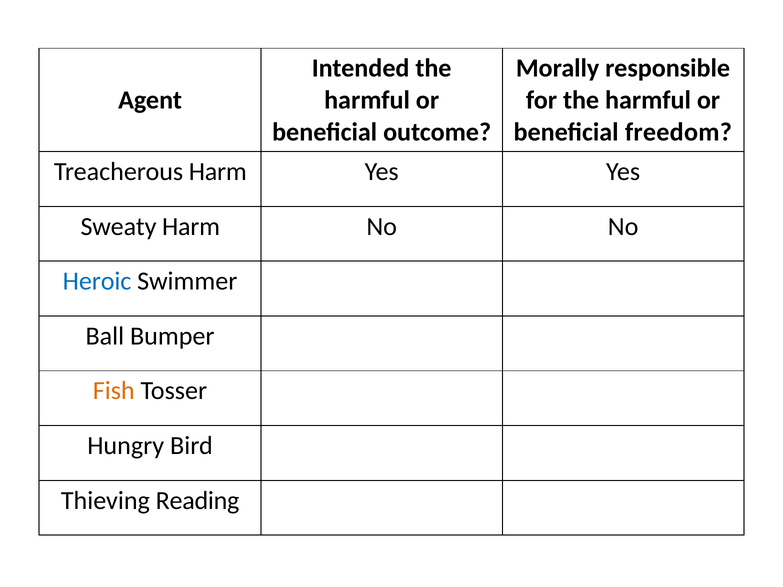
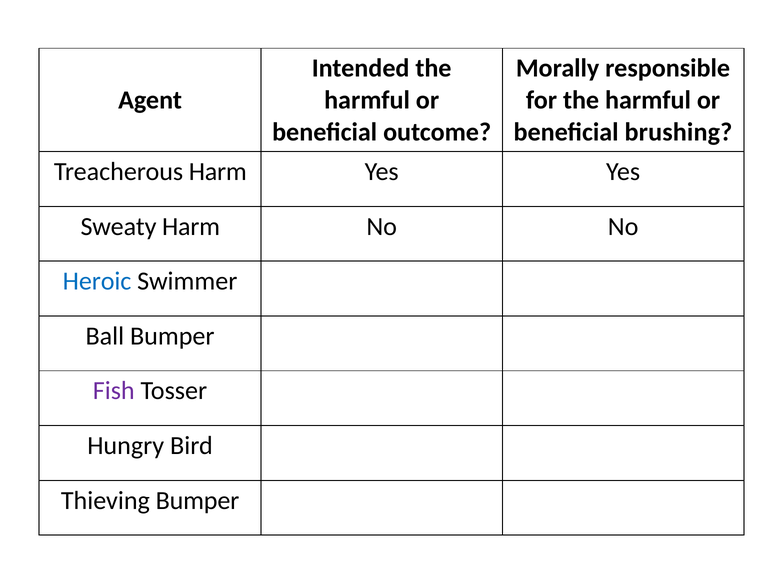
freedom: freedom -> brushing (678, 132)
Fish colour: orange -> purple (114, 391)
Thieving Reading: Reading -> Bumper (197, 501)
